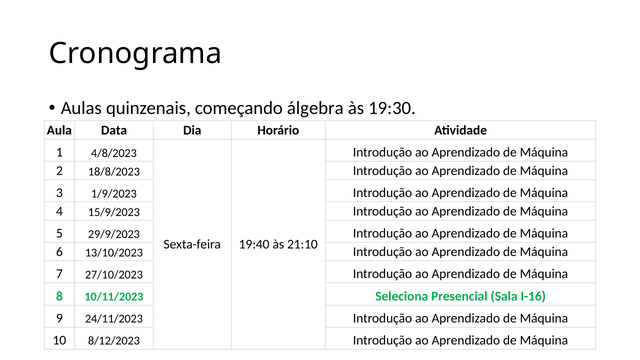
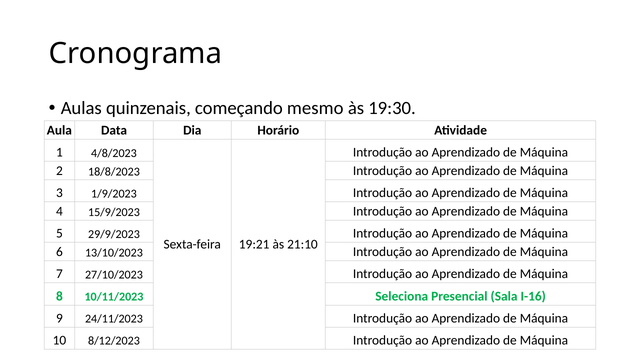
álgebra: álgebra -> mesmo (315, 108)
19:40: 19:40 -> 19:21 (254, 244)
